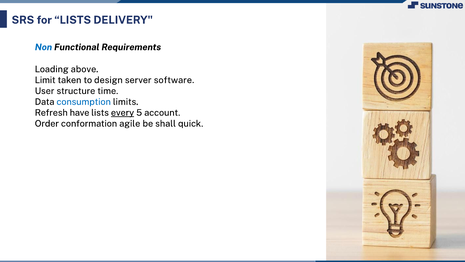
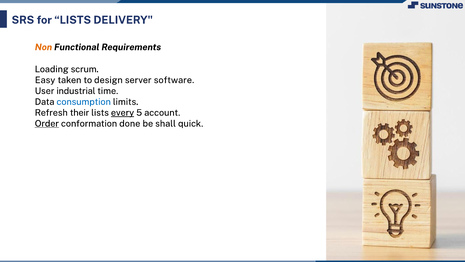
Non colour: blue -> orange (43, 47)
above: above -> scrum (85, 69)
Limit: Limit -> Easy (45, 80)
structure: structure -> industrial (76, 91)
have: have -> their (80, 113)
Order underline: none -> present (47, 123)
agile: agile -> done (130, 123)
